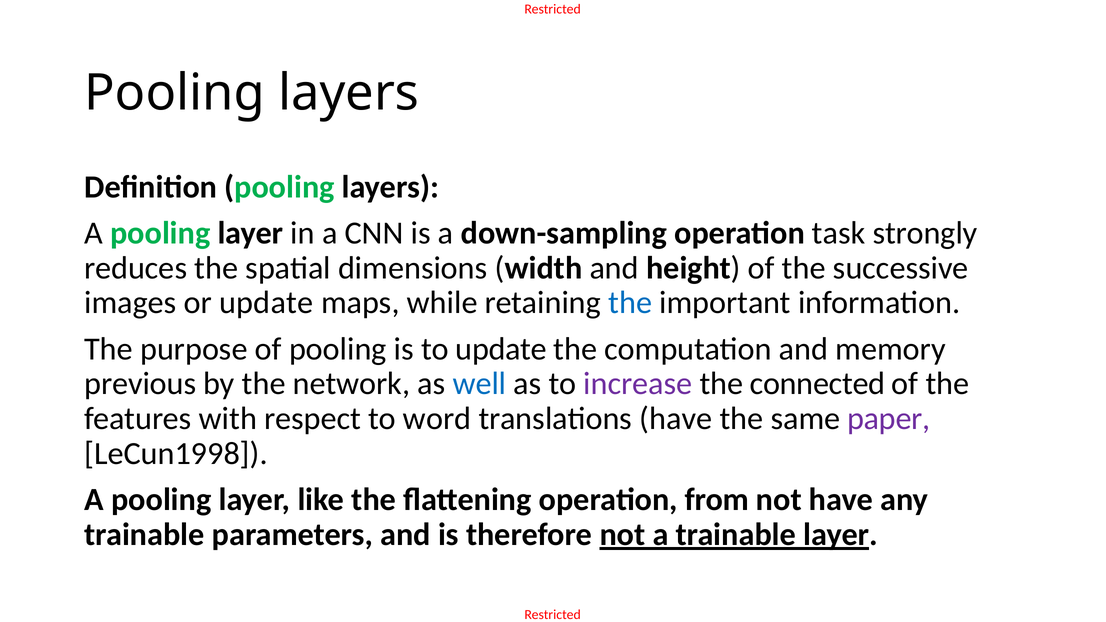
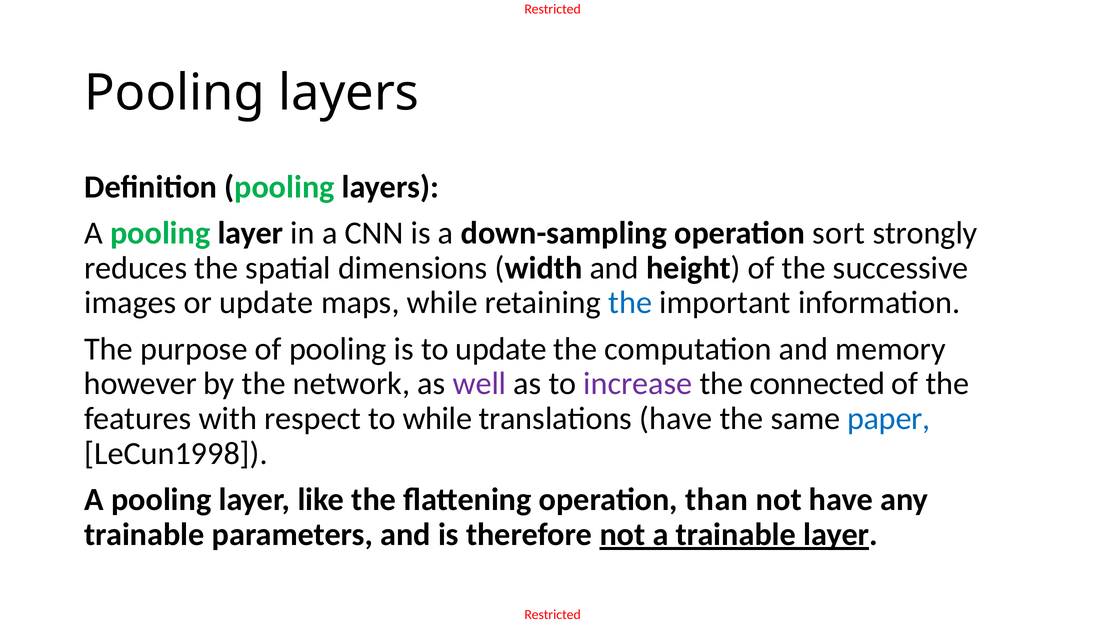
task: task -> sort (839, 233)
previous: previous -> however (140, 384)
well colour: blue -> purple (479, 384)
to word: word -> while (437, 419)
paper colour: purple -> blue (889, 419)
from: from -> than (717, 500)
